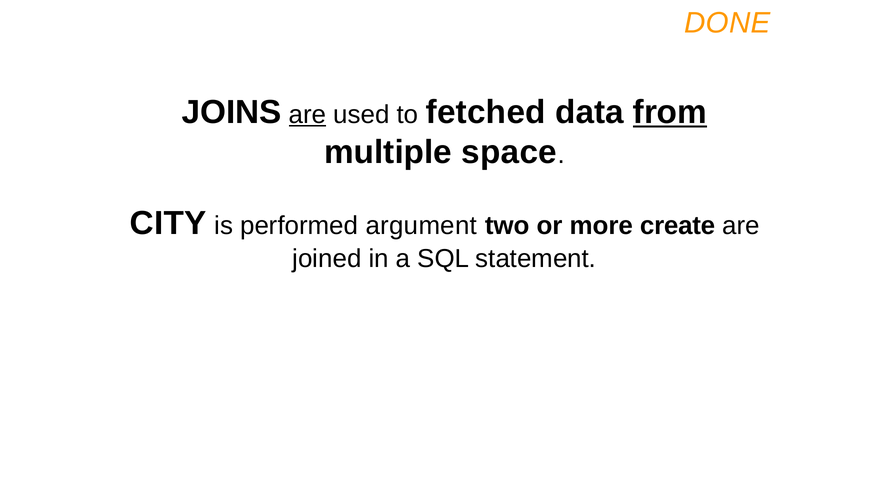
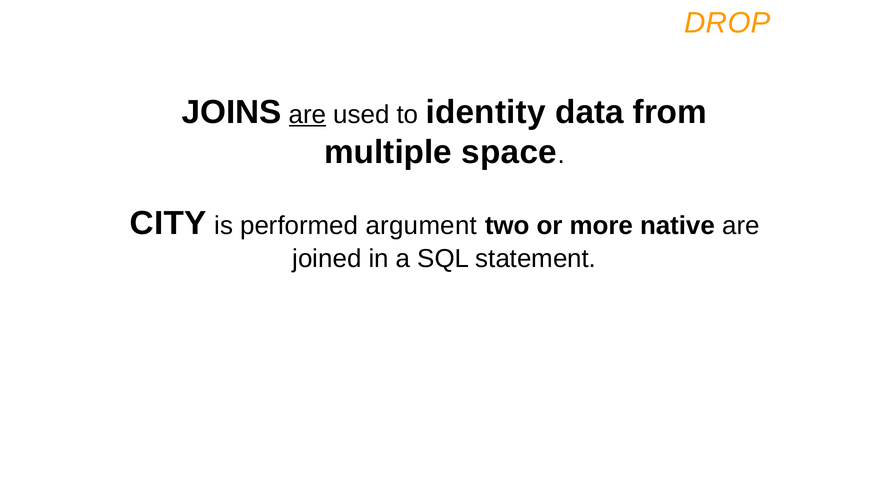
DONE: DONE -> DROP (727, 23)
fetched: fetched -> identity (486, 112)
from underline: present -> none (670, 112)
create: create -> native (677, 226)
